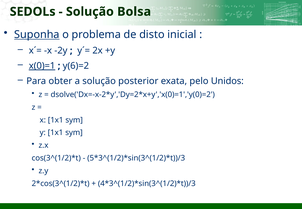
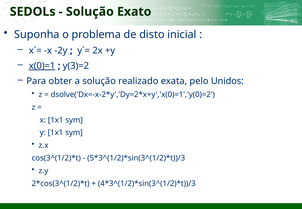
Bolsa: Bolsa -> Exato (134, 12)
Suponha underline: present -> none (37, 35)
y(6)=2: y(6)=2 -> y(3)=2 (76, 66)
posterior: posterior -> realizado (138, 81)
